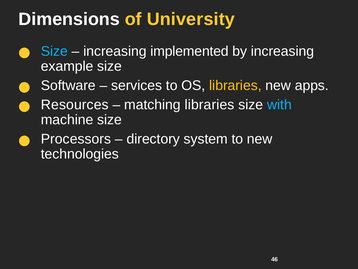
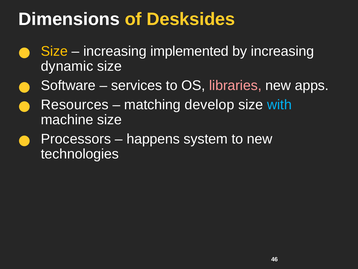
University: University -> Desksides (191, 19)
Size colour: light blue -> yellow (54, 51)
example: example -> dynamic (67, 66)
libraries colour: yellow -> pink (235, 85)
matching libraries: libraries -> develop (209, 105)
directory: directory -> happens (153, 139)
